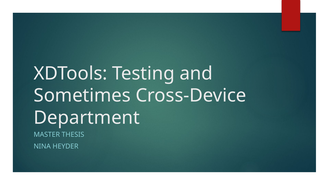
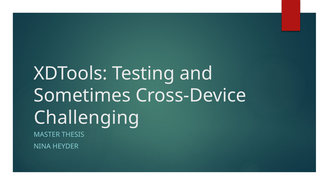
Department: Department -> Challenging (87, 118)
